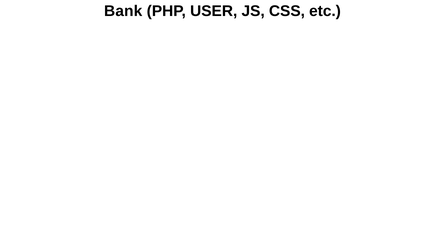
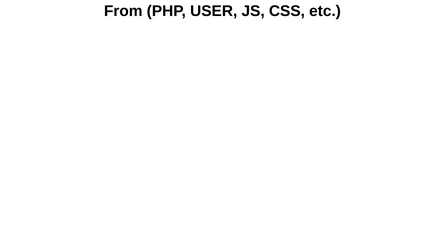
Bank: Bank -> From (123, 11)
